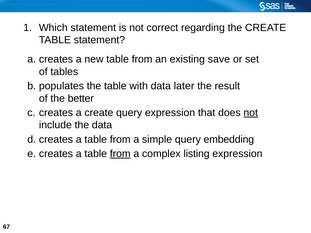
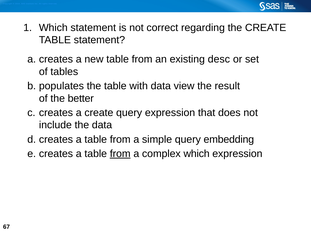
save: save -> desc (219, 59)
later: later -> view (184, 86)
not underline: present -> none (251, 113)
complex listing: listing -> which (197, 154)
